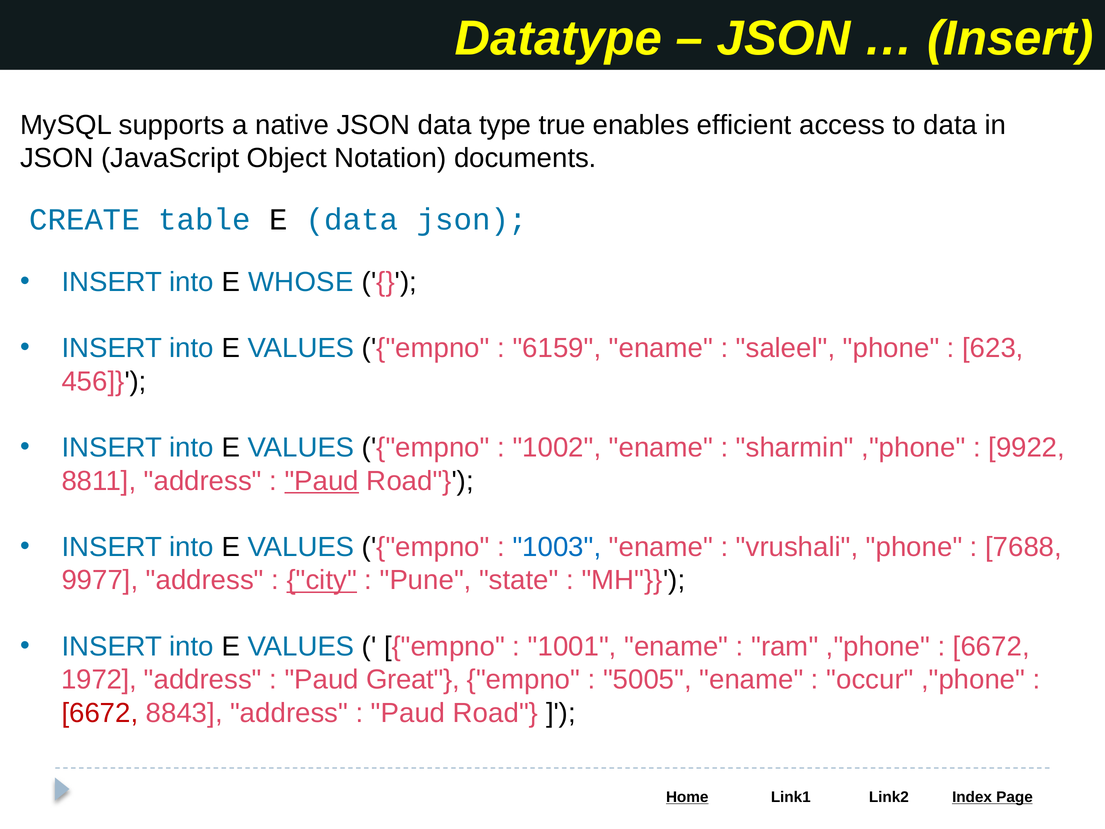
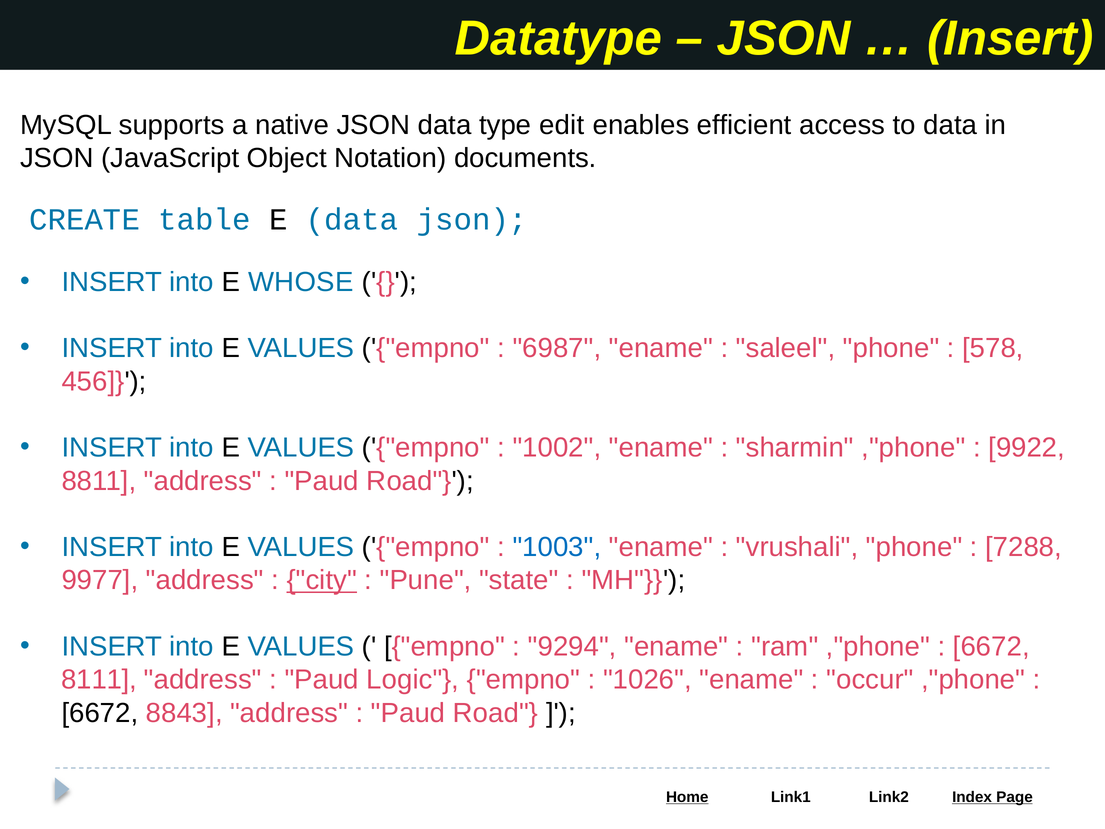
true: true -> edit (562, 125)
6159: 6159 -> 6987 (557, 348)
623: 623 -> 578 (993, 348)
Paud underline: present -> none (322, 481)
7688: 7688 -> 7288 (1024, 547)
1001: 1001 -> 9294 (572, 646)
1972: 1972 -> 8111 (99, 680)
Great: Great -> Logic (413, 680)
5005: 5005 -> 1026 (647, 680)
6672 colour: red -> black (100, 713)
